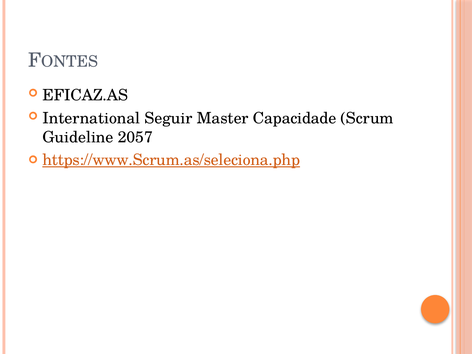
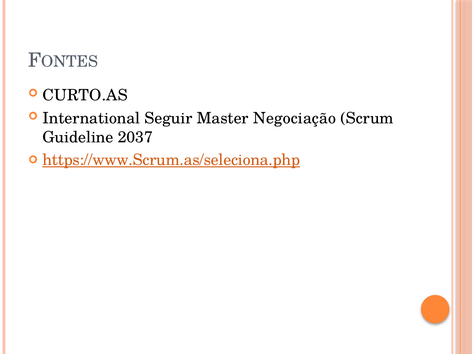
EFICAZ.AS: EFICAZ.AS -> CURTO.AS (85, 95)
Capacidade: Capacidade -> Negociação (295, 118)
2057: 2057 -> 2037 (135, 137)
